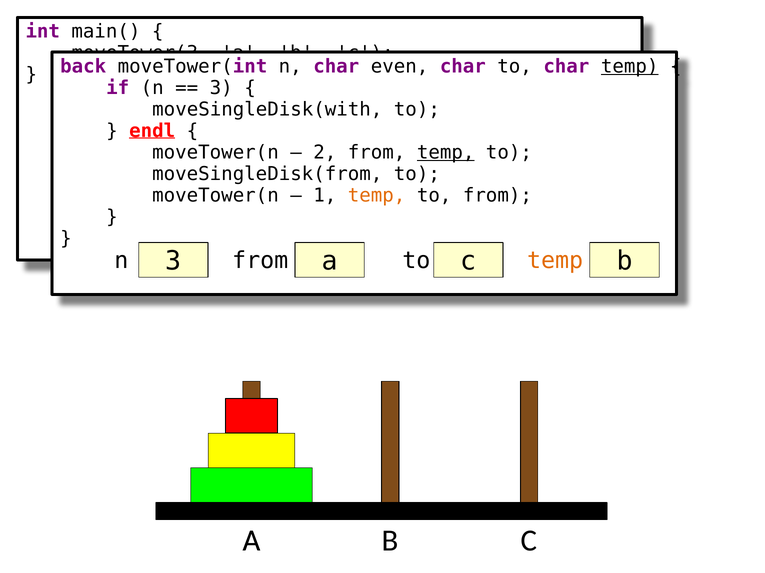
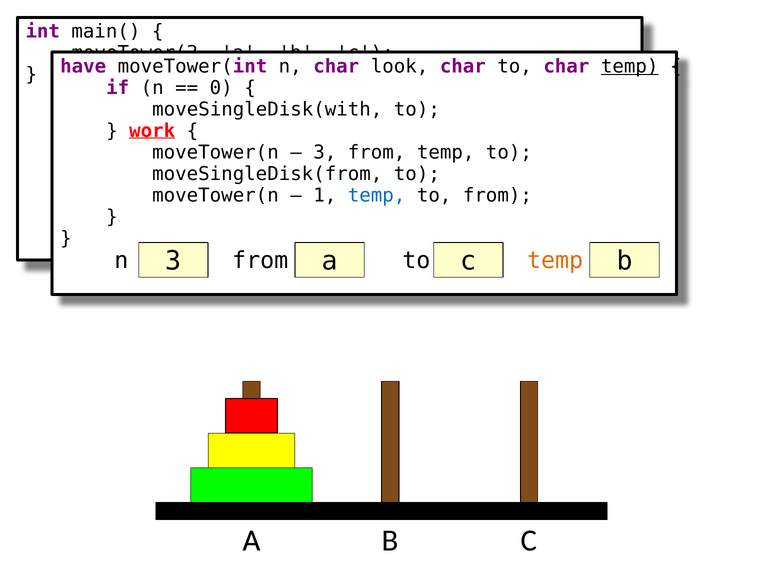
back: back -> have (83, 66)
even: even -> look (400, 66)
3: 3 -> 0 (221, 88)
endl: endl -> work (152, 131)
2: 2 -> 3 (325, 153)
temp underline: present -> none (446, 153)
temp colour: orange -> blue (377, 196)
